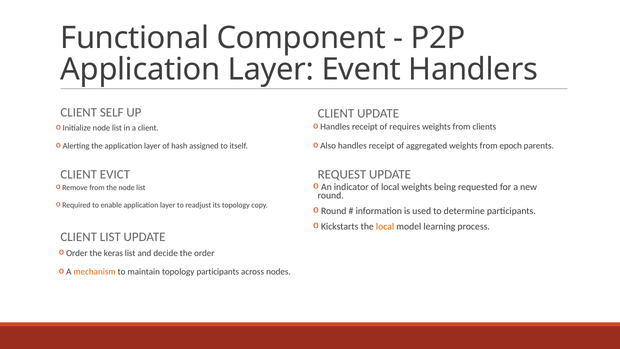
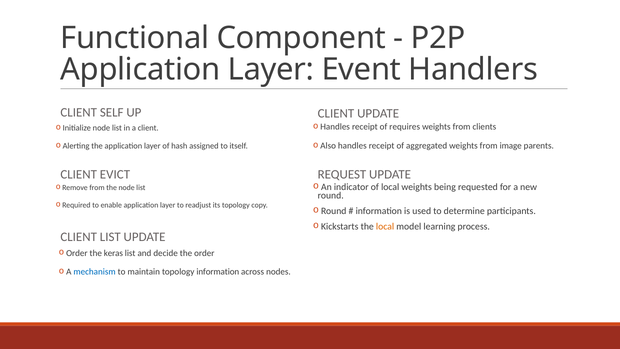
epoch: epoch -> image (511, 146)
mechanism colour: orange -> blue (95, 272)
topology participants: participants -> information (218, 272)
